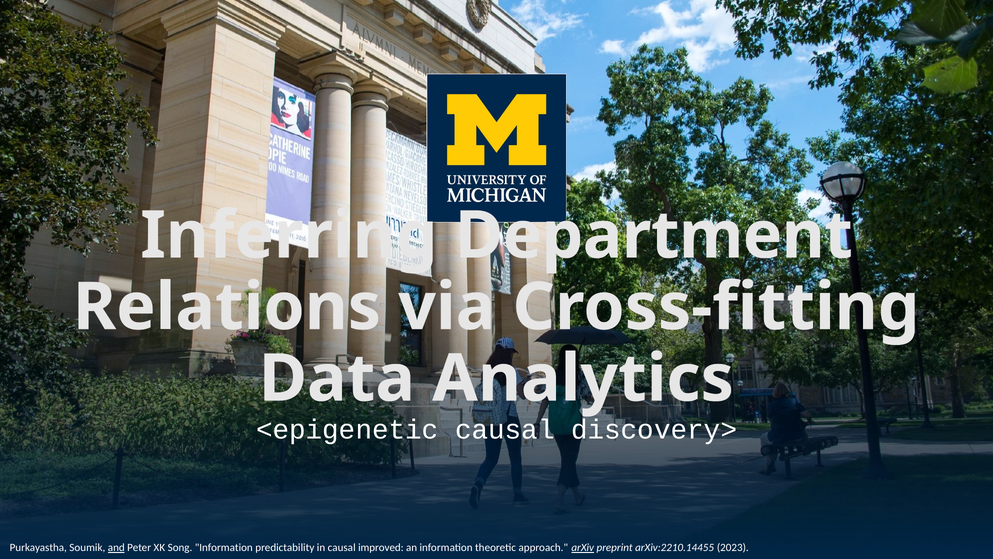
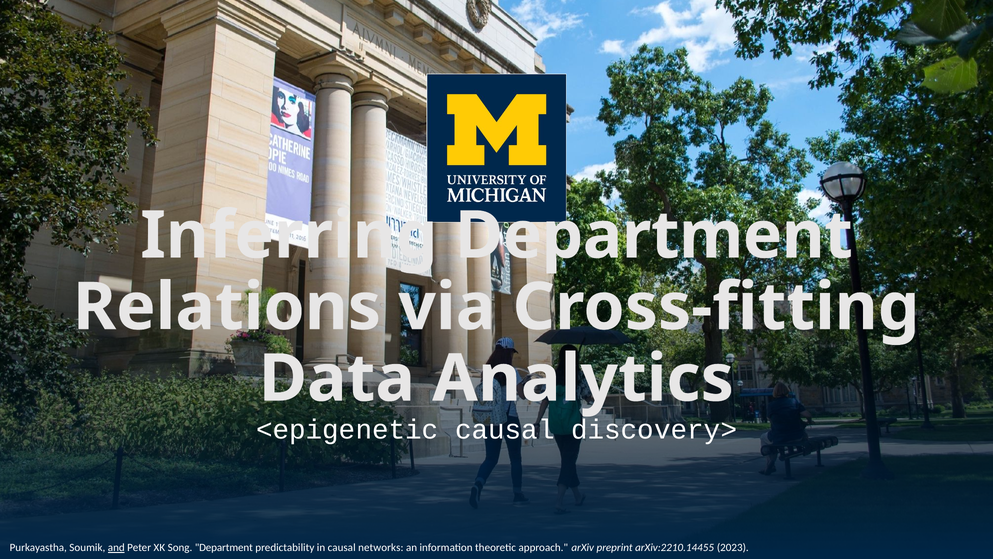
Song Information: Information -> Department (224, 547)
improved: improved -> networks (381, 547)
arXiv underline: present -> none (583, 547)
